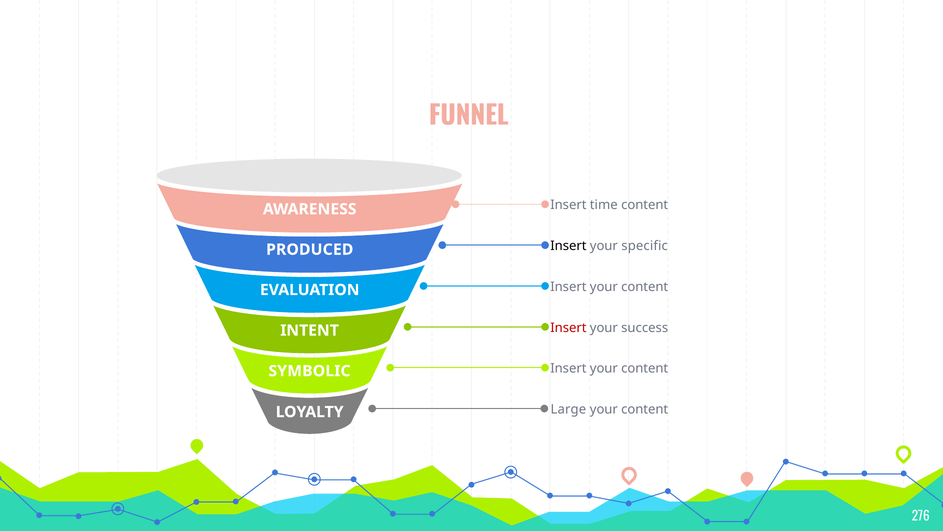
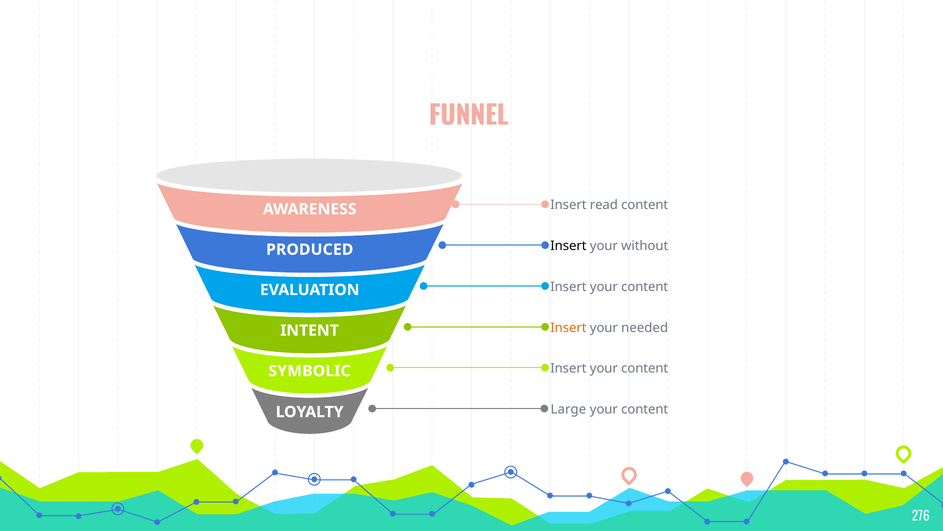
time: time -> read (604, 205)
specific: specific -> without (645, 246)
Insert colour: red -> orange (568, 327)
success: success -> needed (645, 327)
